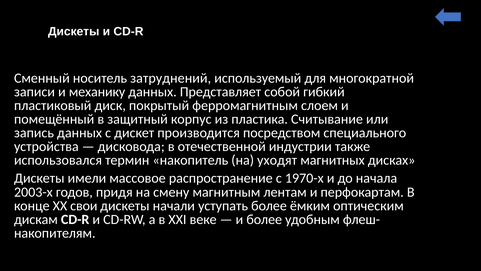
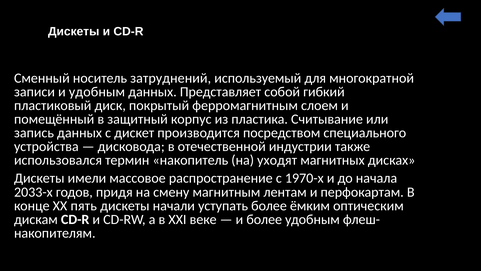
и механику: механику -> удобным (97, 92)
2003-х: 2003-х -> 2033-х (33, 192)
свои: свои -> пять (84, 205)
